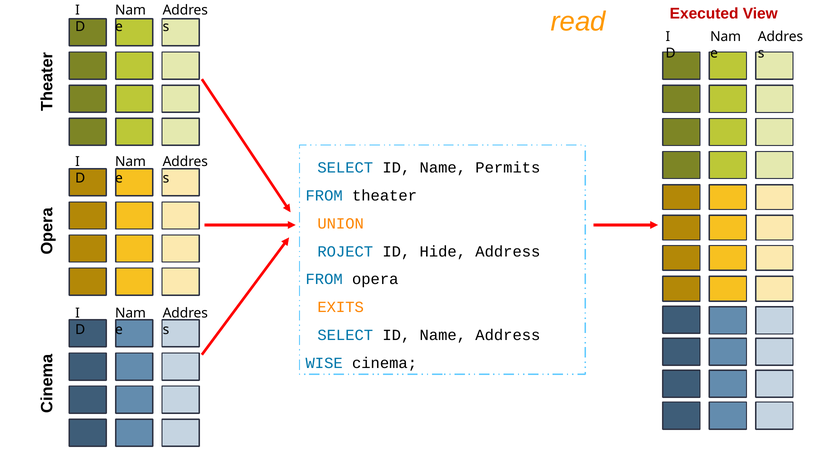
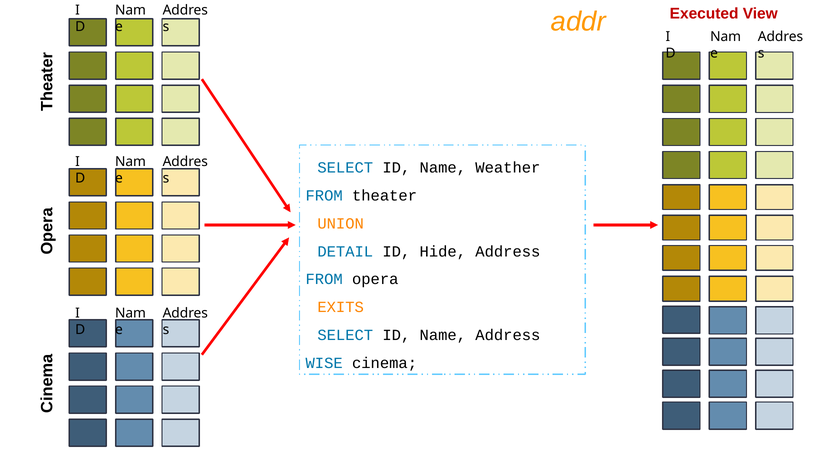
read: read -> addr (578, 21)
Permits: Permits -> Weather (508, 168)
ROJECT: ROJECT -> DETAIL (345, 251)
